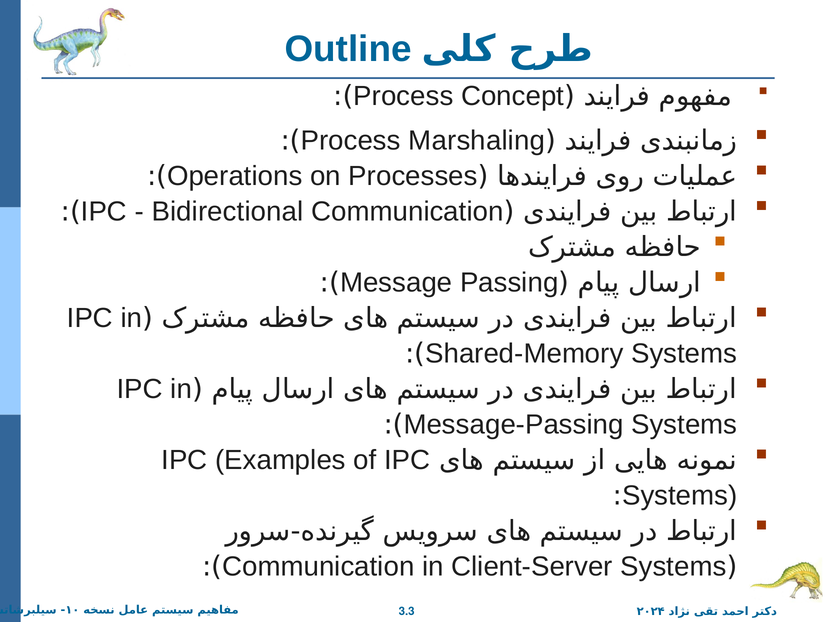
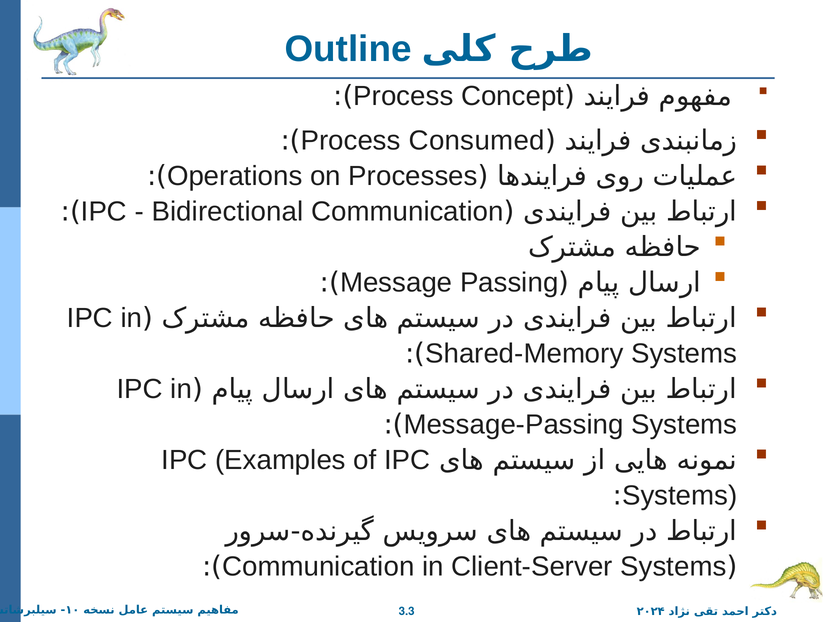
Marshaling: Marshaling -> Consumed (477, 141)
